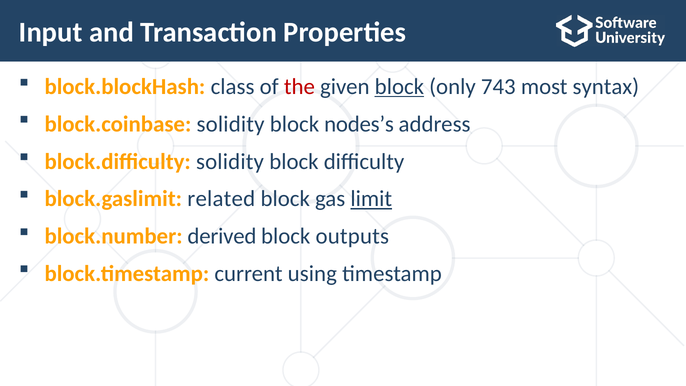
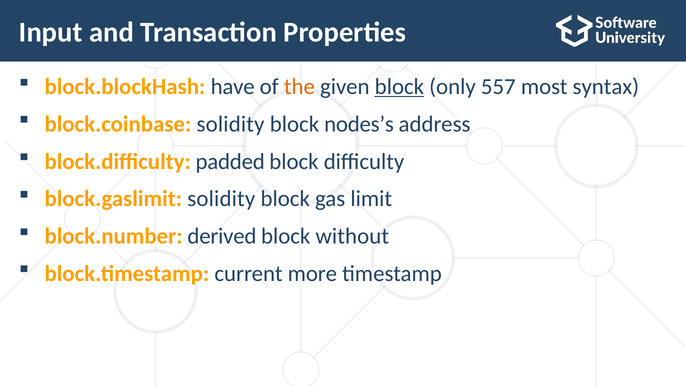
class: class -> have (233, 87)
the colour: red -> orange (299, 87)
743: 743 -> 557 (498, 87)
block.difficulty solidity: solidity -> padded (230, 161)
block.gaslimit related: related -> solidity (221, 199)
limit underline: present -> none (371, 199)
outputs: outputs -> without (352, 236)
using: using -> more (312, 274)
